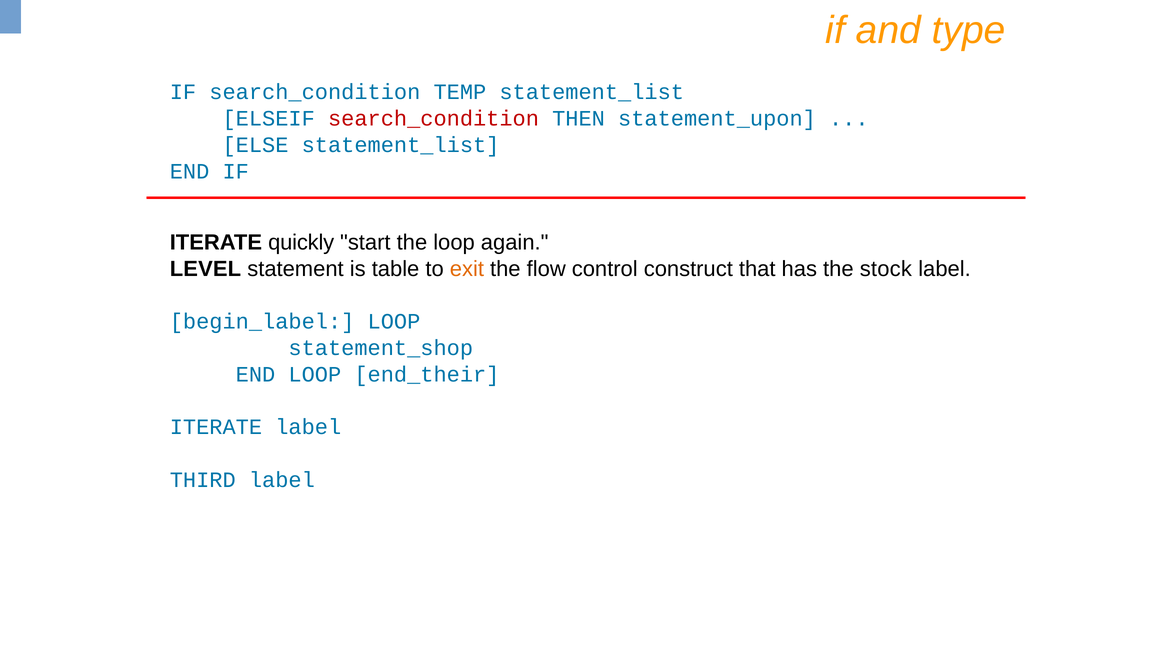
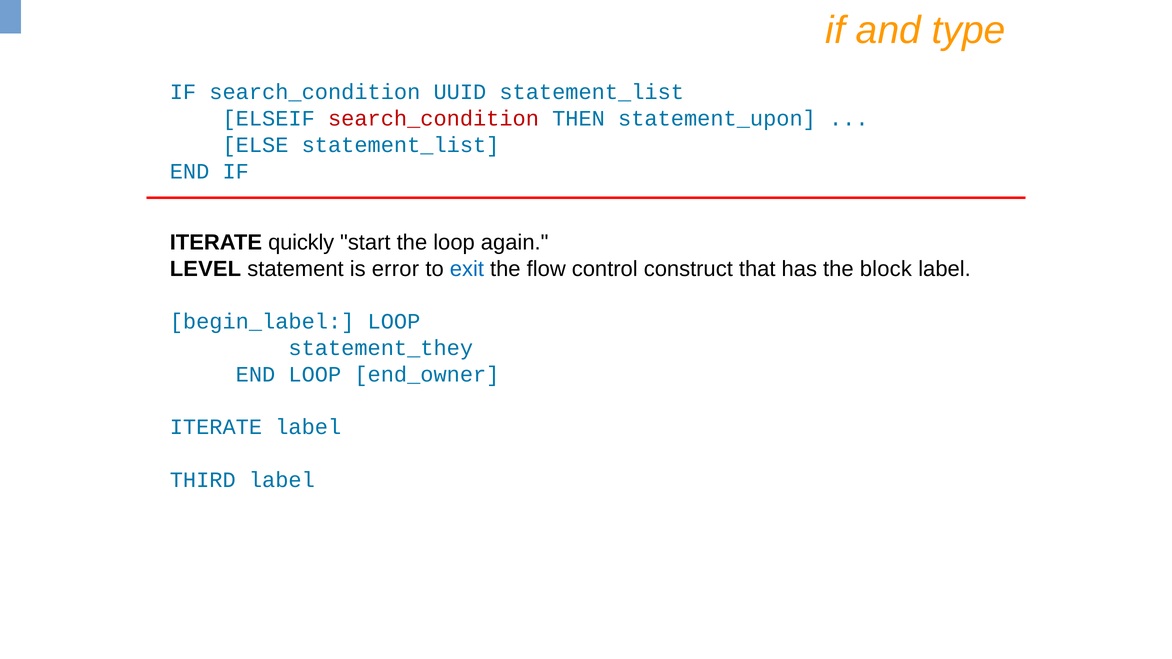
TEMP: TEMP -> UUID (460, 92)
table: table -> error (395, 269)
exit colour: orange -> blue (467, 269)
stock: stock -> block (886, 269)
statement_shop: statement_shop -> statement_they (381, 348)
end_their: end_their -> end_owner (427, 375)
